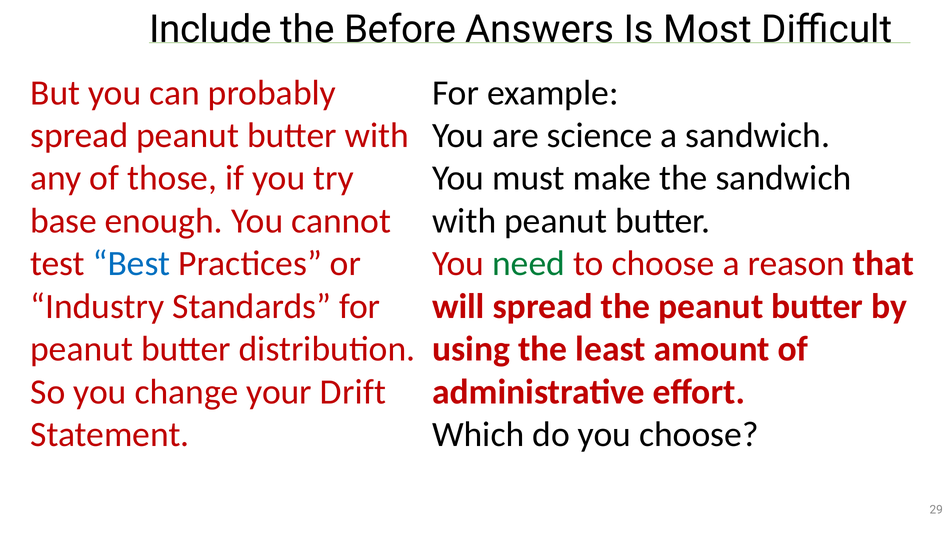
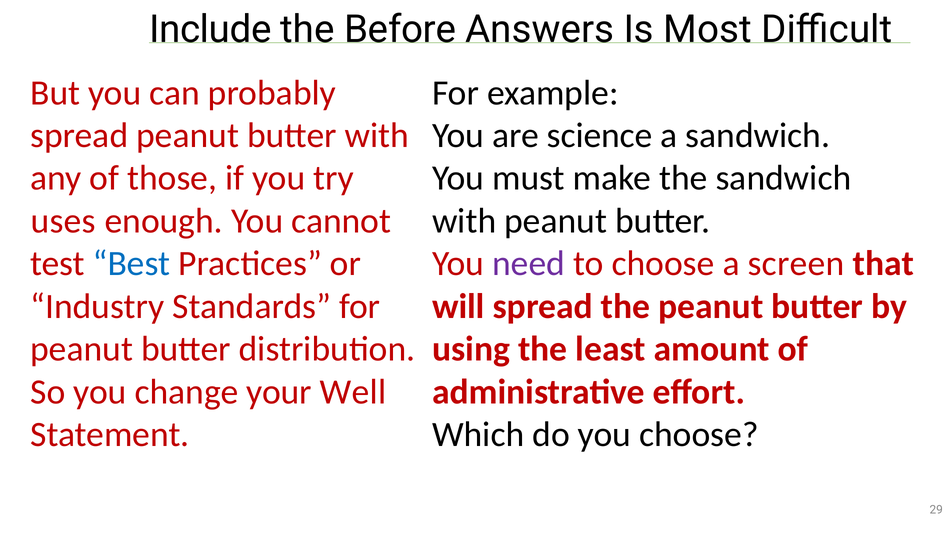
base: base -> uses (63, 221)
need colour: green -> purple (529, 264)
reason: reason -> screen (796, 264)
Drift: Drift -> Well (353, 392)
